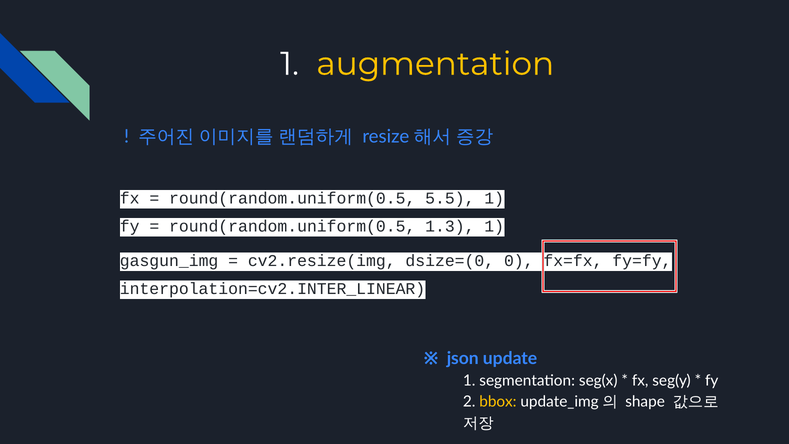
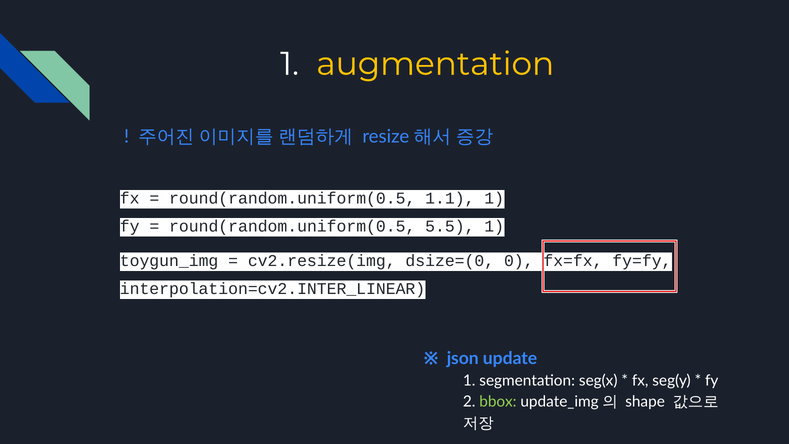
5.5: 5.5 -> 1.1 (450, 198)
1.3: 1.3 -> 5.5 (450, 226)
gasgun_img: gasgun_img -> toygun_img (169, 261)
bbox colour: yellow -> light green (498, 402)
